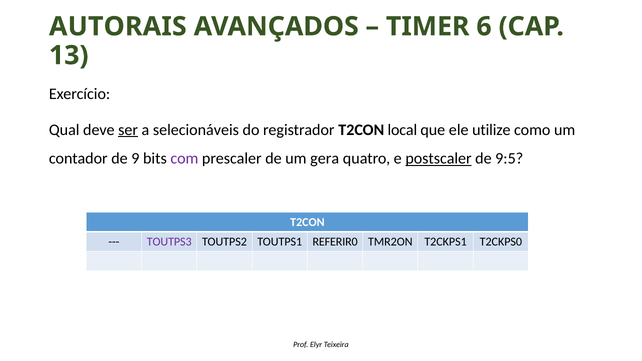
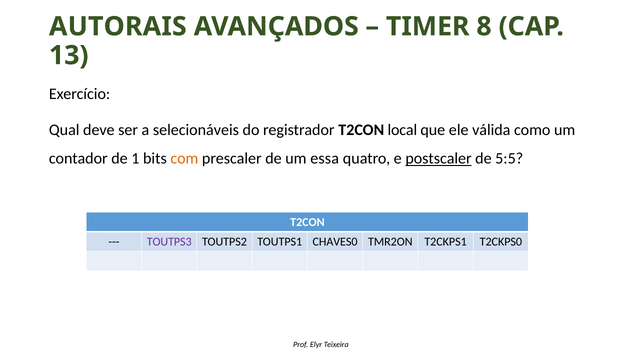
6: 6 -> 8 (484, 27)
ser underline: present -> none (128, 130)
utilize: utilize -> válida (491, 130)
9: 9 -> 1 (135, 159)
com colour: purple -> orange (184, 159)
gera: gera -> essa (325, 159)
9:5: 9:5 -> 5:5 (509, 159)
REFERIR0: REFERIR0 -> CHAVES0 (335, 242)
